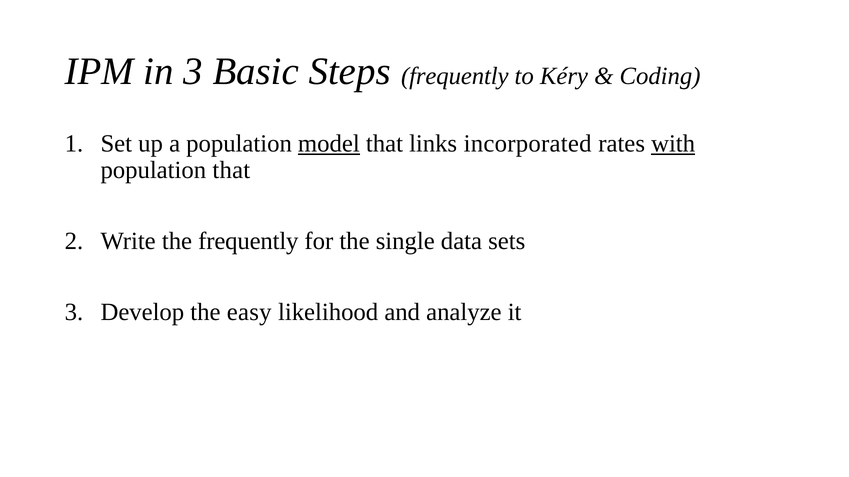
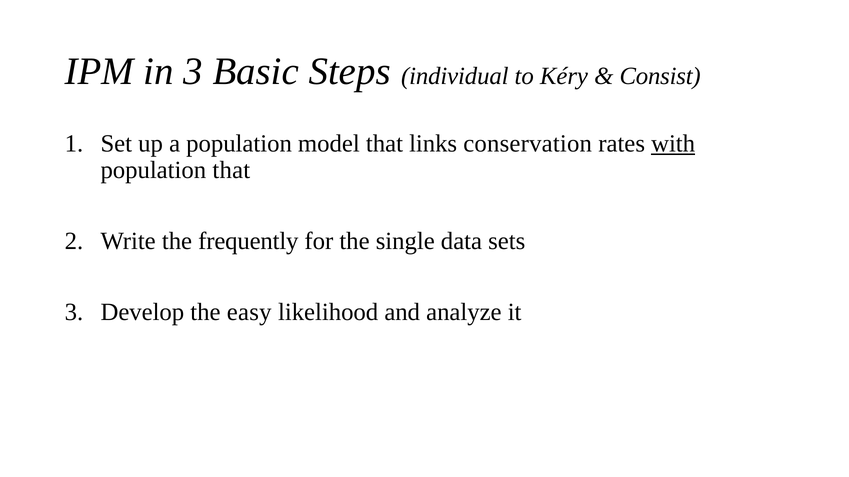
Steps frequently: frequently -> individual (455, 76)
Coding: Coding -> Consist (660, 76)
model underline: present -> none (329, 144)
incorporated: incorporated -> conservation (528, 144)
